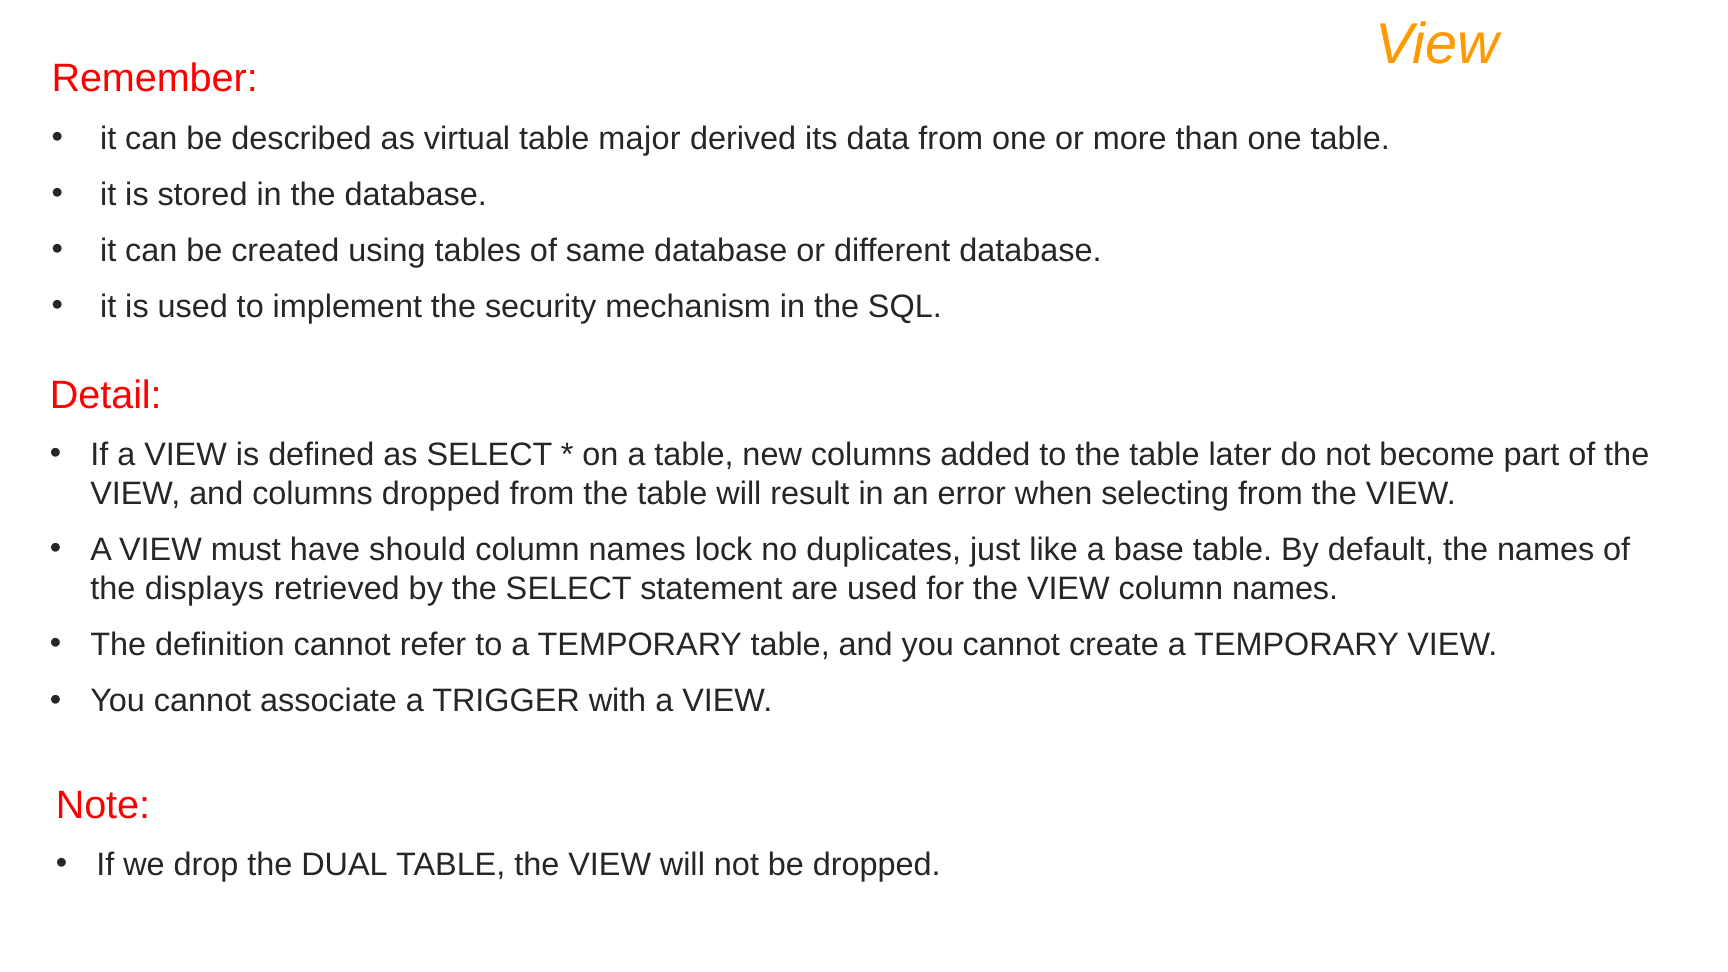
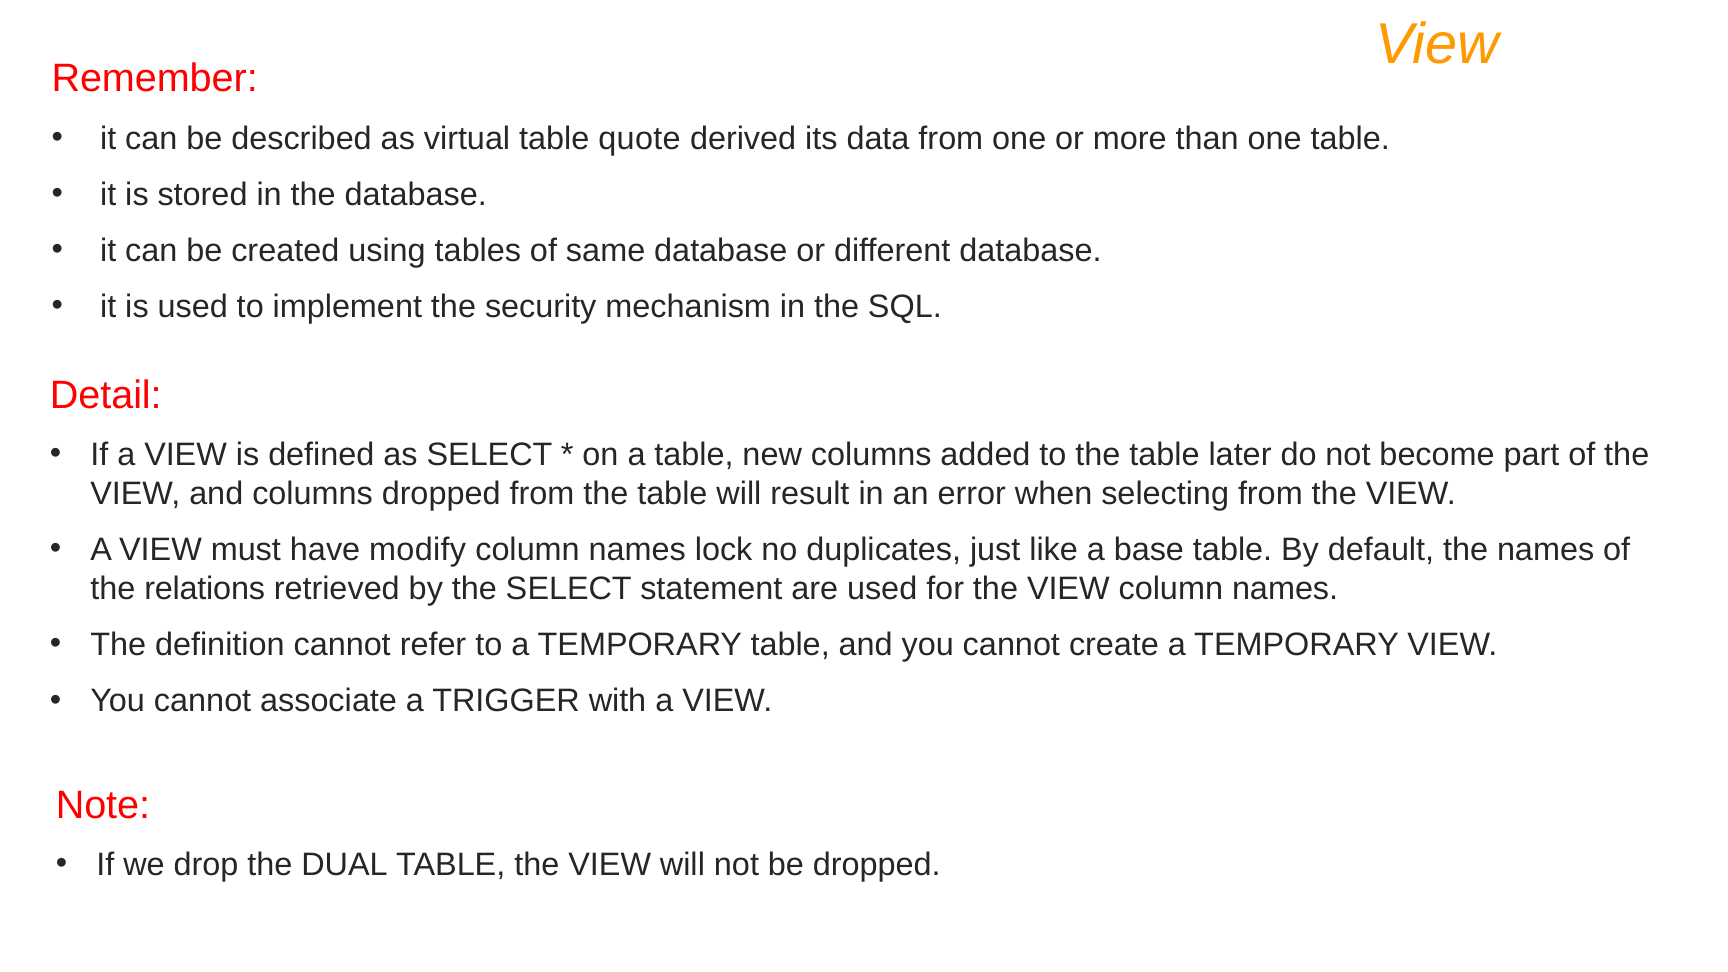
major: major -> quote (640, 139)
should: should -> modify (418, 550)
displays: displays -> relations (205, 589)
